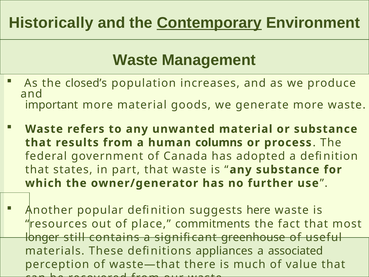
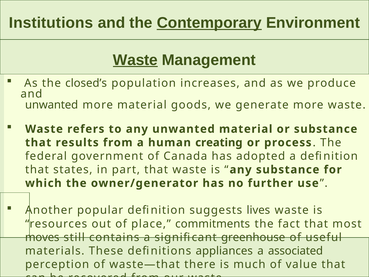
Historically: Historically -> Institutions (51, 23)
Waste underline: none -> present (135, 60)
important: important -> unwanted (52, 105)
columns: columns -> creating (219, 142)
here: here -> lives (258, 210)
longer: longer -> moves (42, 237)
